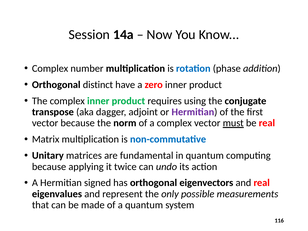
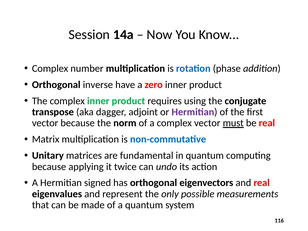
distinct: distinct -> inverse (98, 85)
